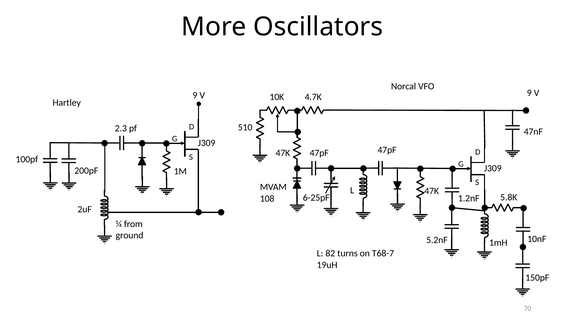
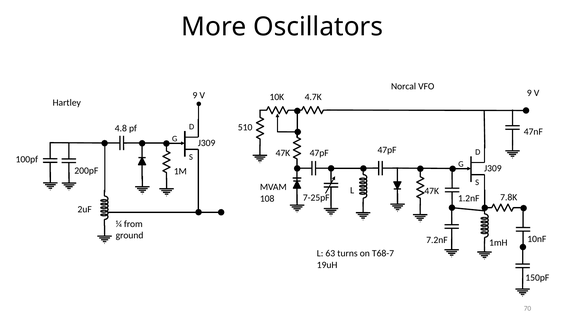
2.3: 2.3 -> 4.8 (121, 129)
5.8K: 5.8K -> 7.8K (509, 198)
6-25pF: 6-25pF -> 7-25pF (316, 198)
5.2nF: 5.2nF -> 7.2nF (437, 240)
82: 82 -> 63 (330, 254)
